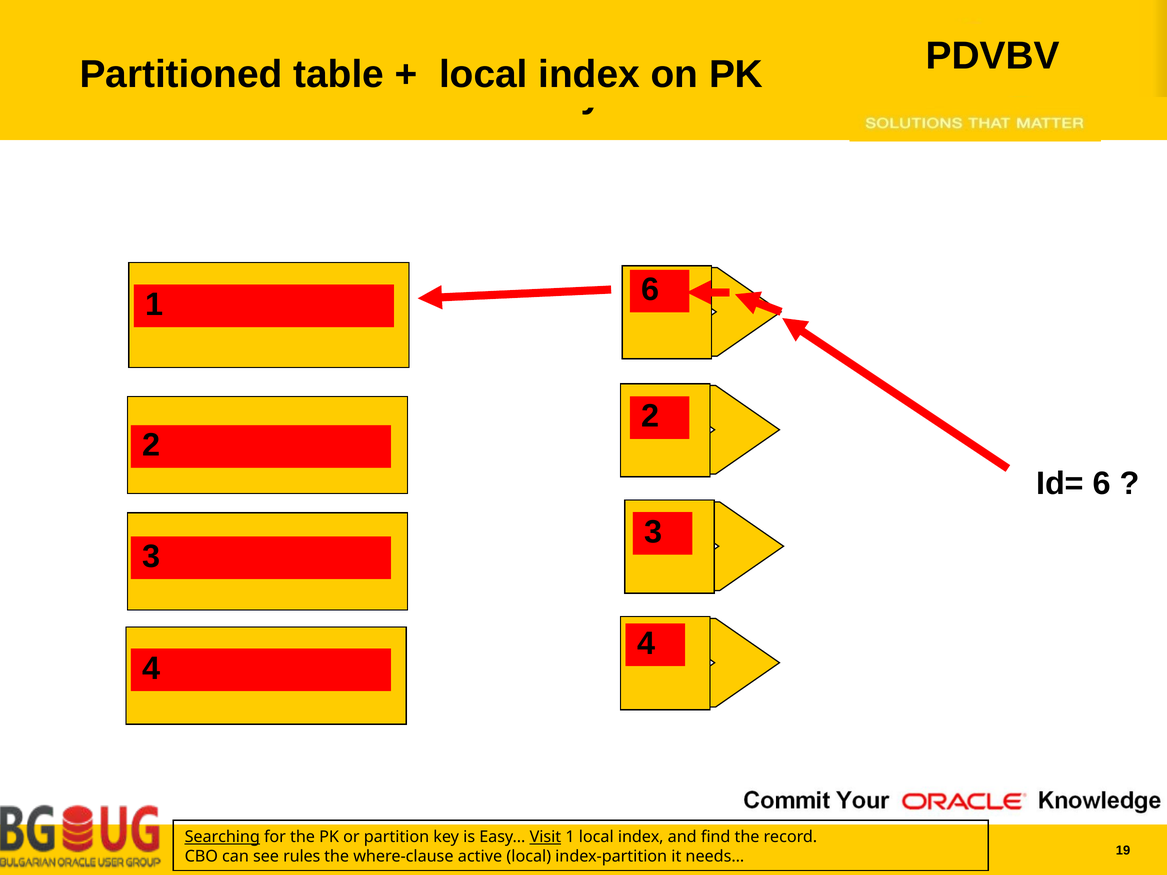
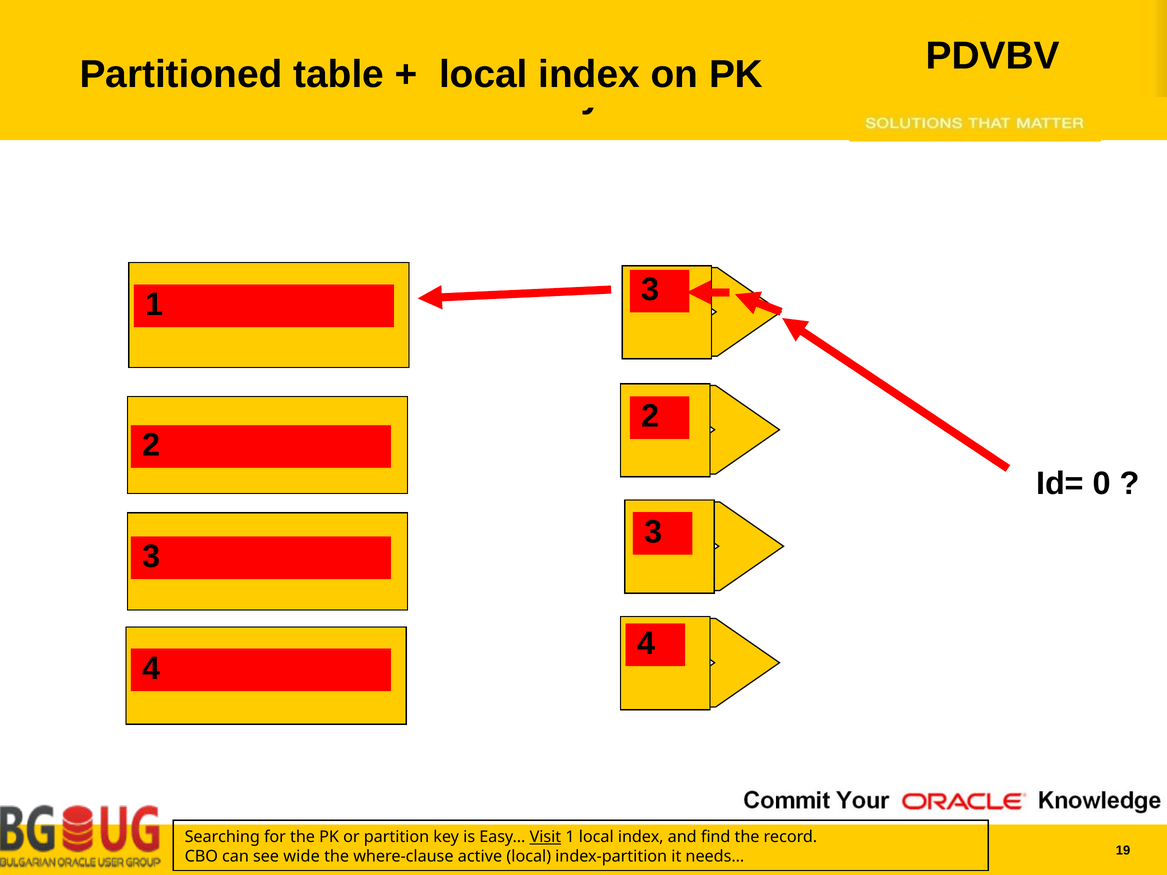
1 6: 6 -> 3 (650, 290)
Id= 6: 6 -> 0 (1102, 484)
Searching underline: present -> none (222, 837)
rules: rules -> wide (302, 857)
